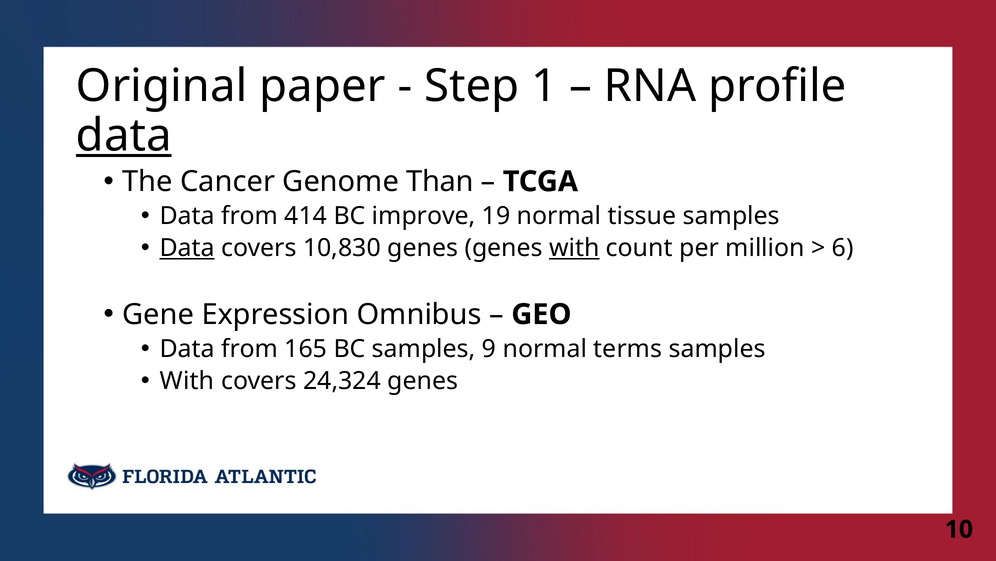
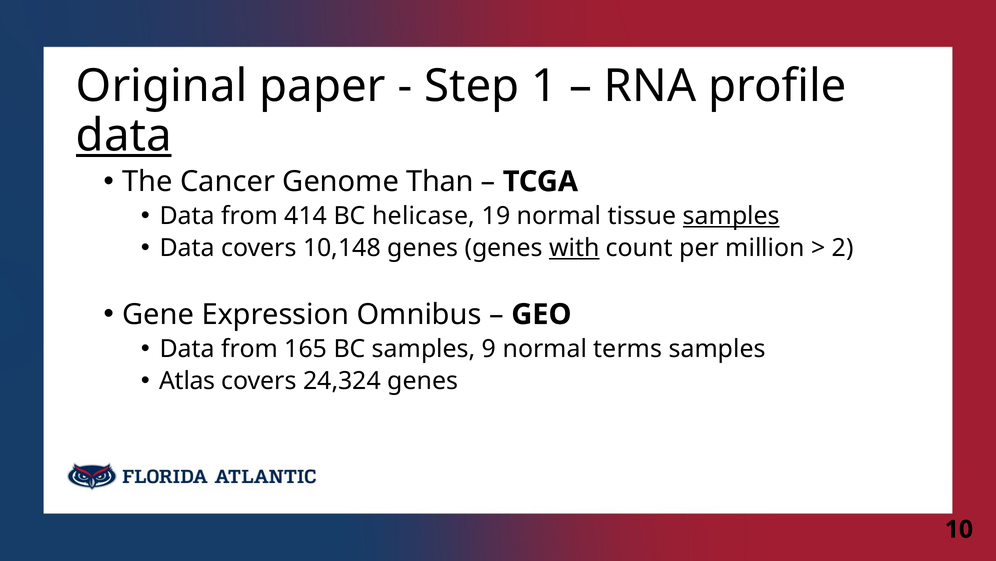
improve: improve -> helicase (424, 216)
samples underline: none -> present (731, 216)
Data underline: present -> none (187, 248)
10,830: 10,830 -> 10,148 (342, 248)
6: 6 -> 2 (843, 248)
With: With -> Atlas (187, 380)
